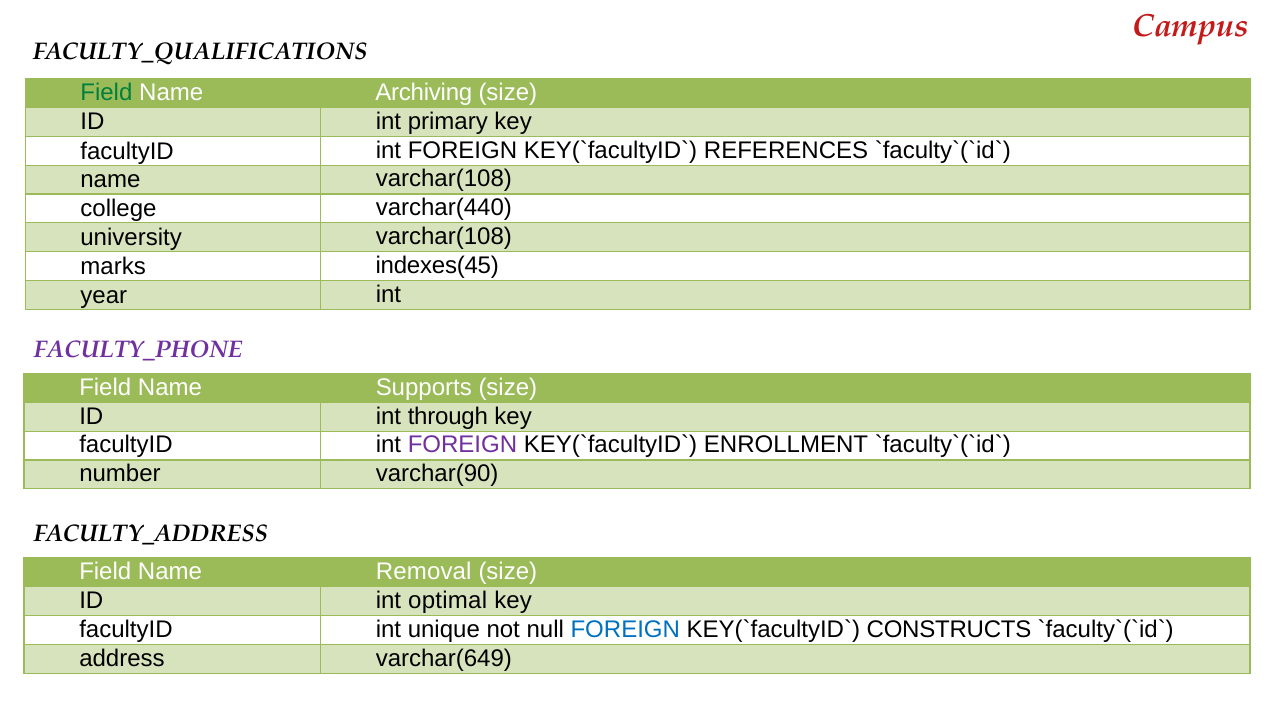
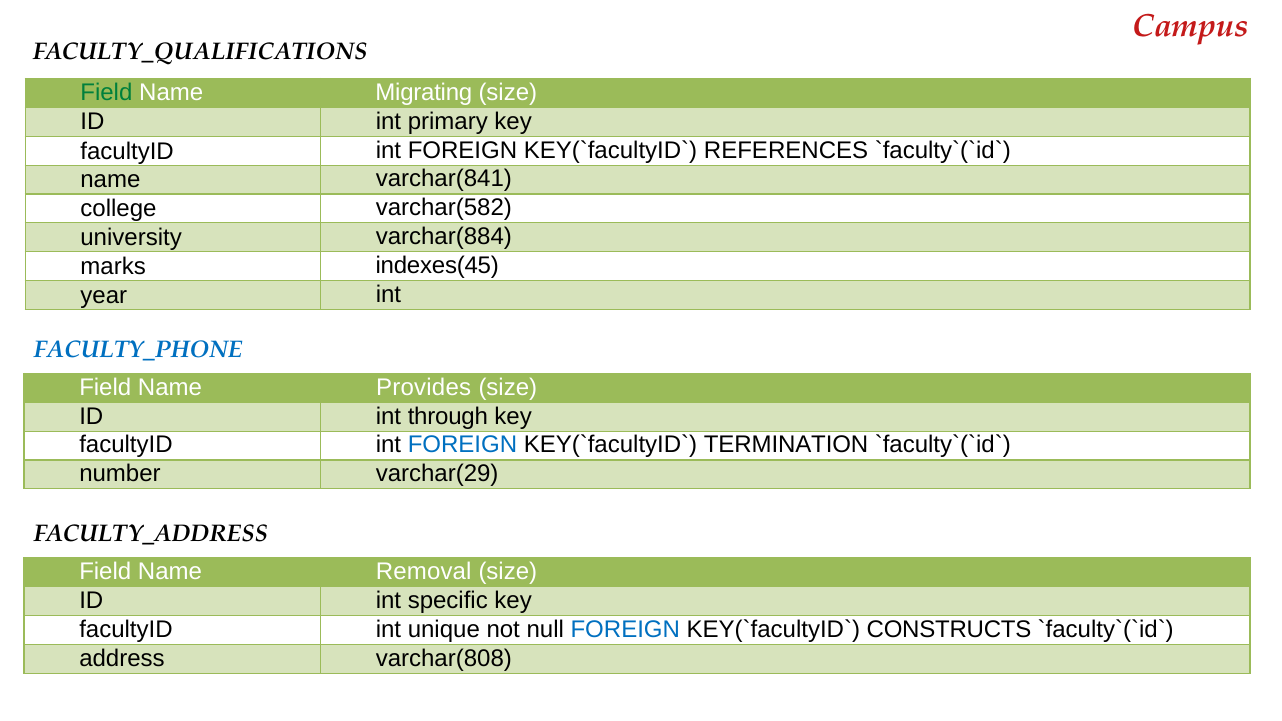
Archiving: Archiving -> Migrating (424, 92)
name varchar(108: varchar(108 -> varchar(841 (444, 179)
varchar(440: varchar(440 -> varchar(582 (444, 208)
university varchar(108: varchar(108 -> varchar(884 (444, 237)
FACULTY_PHONE colour: purple -> blue (138, 349)
Supports: Supports -> Provides (424, 387)
FOREIGN colour: purple -> blue (462, 445)
ENROLLMENT: ENROLLMENT -> TERMINATION (786, 445)
varchar(90: varchar(90 -> varchar(29 (437, 474)
optimal: optimal -> specific (448, 601)
varchar(649: varchar(649 -> varchar(808 (444, 658)
